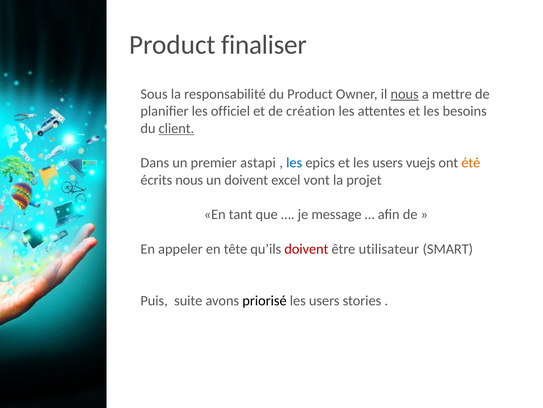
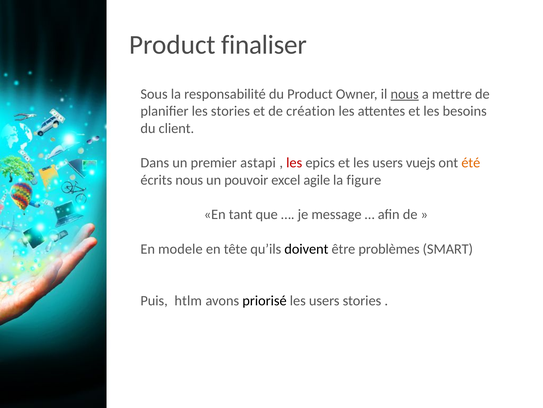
les officiel: officiel -> stories (230, 111)
client underline: present -> none (176, 128)
les colour: blue -> red (294, 163)
un doivent: doivent -> pouvoir (246, 180)
vont: vont -> agile (317, 180)
projet: projet -> figure (364, 180)
appeler: appeler -> modele (180, 249)
doivent colour: red -> black (306, 249)
utilisateur: utilisateur -> problèmes (389, 249)
suite: suite -> htlm (188, 300)
